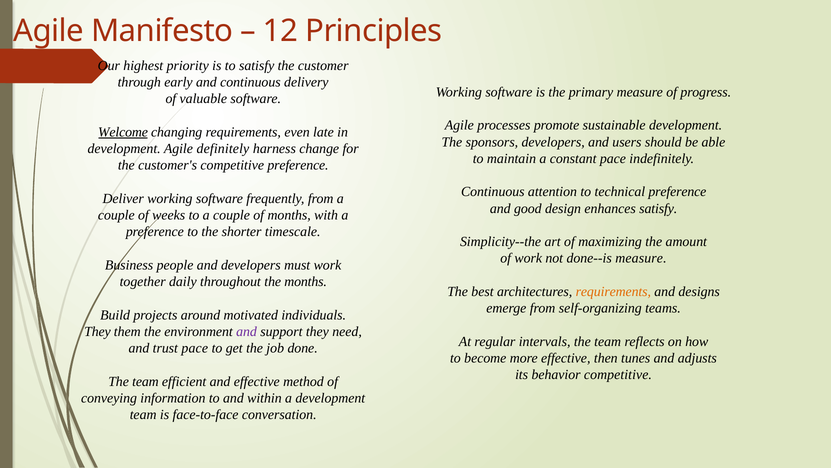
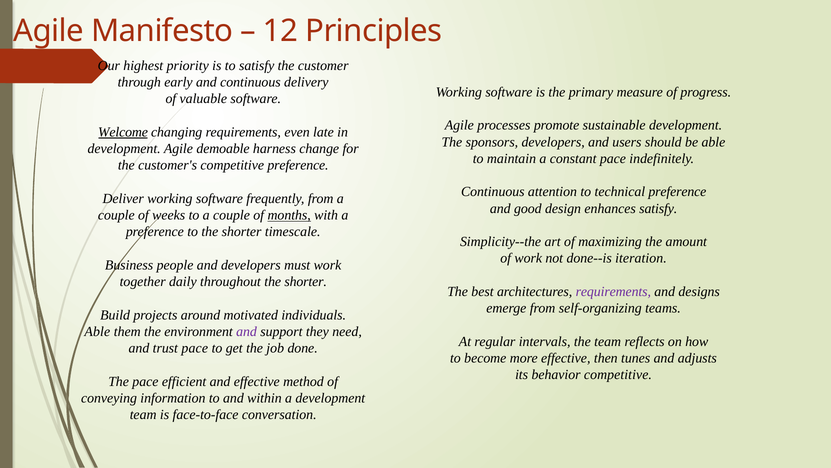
definitely: definitely -> demoable (223, 149)
months underline: none -> present (289, 215)
done--is measure: measure -> iteration (641, 258)
throughout the months: months -> shorter (306, 281)
requirements colour: orange -> purple (613, 291)
They: They -> Able (97, 331)
team: team -> pace (145, 381)
